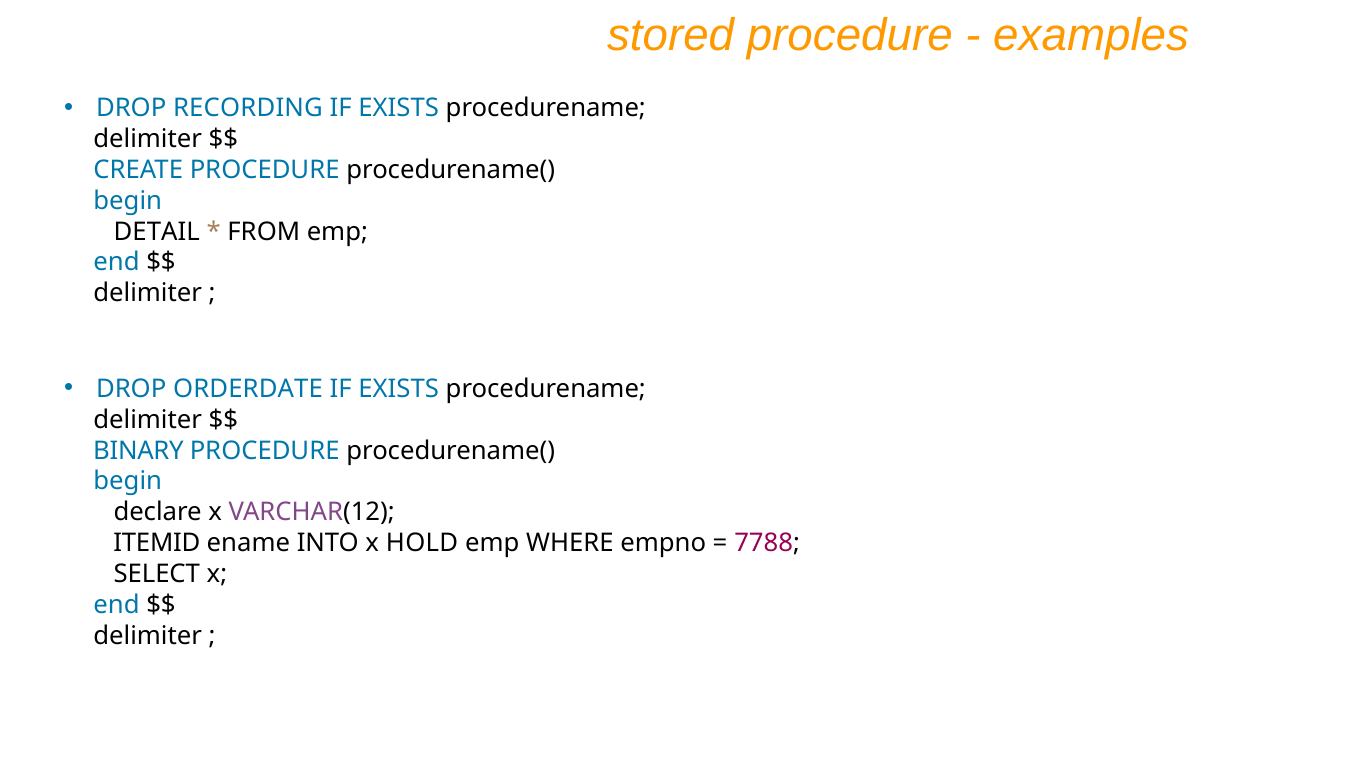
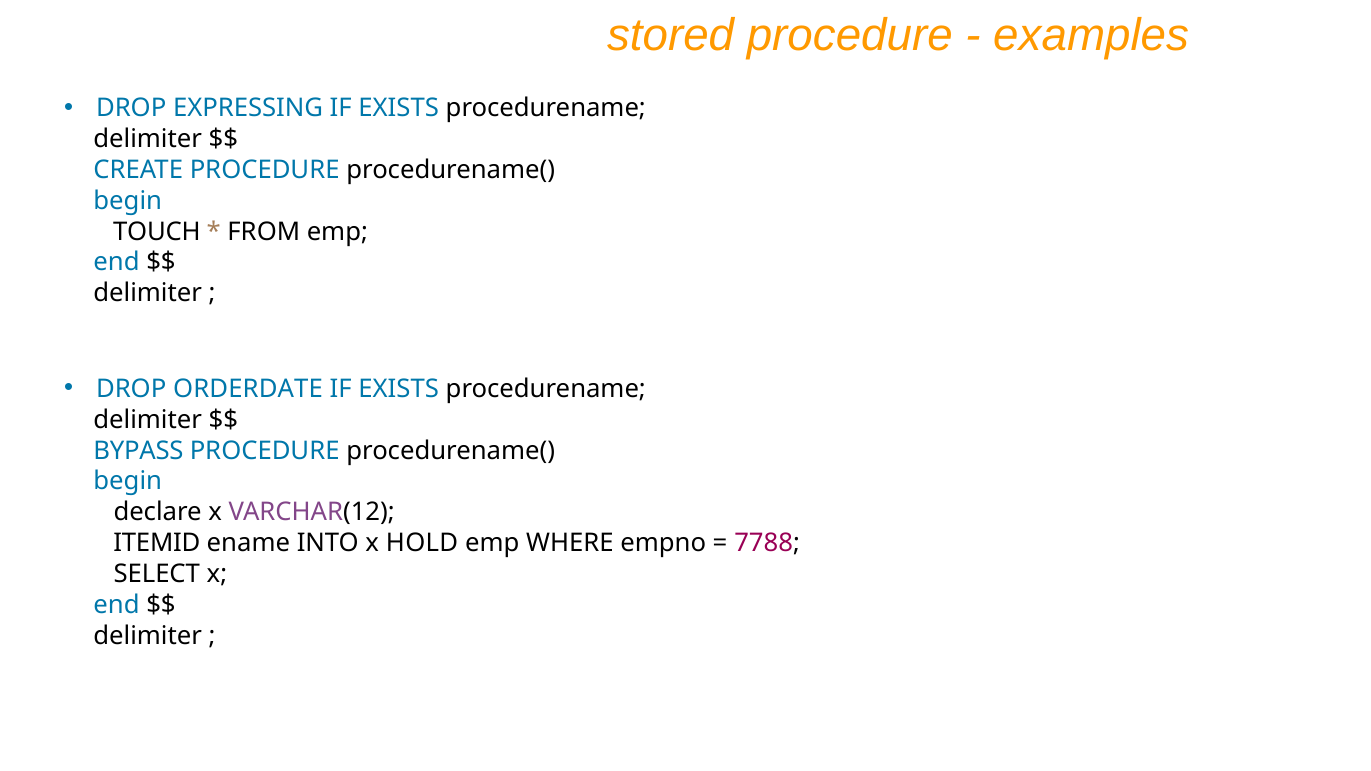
RECORDING: RECORDING -> EXPRESSING (248, 108)
DETAIL: DETAIL -> TOUCH (157, 232)
BINARY: BINARY -> BYPASS (138, 451)
